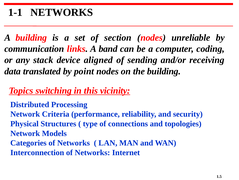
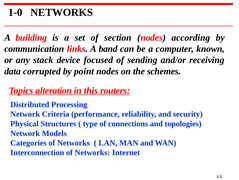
1-1: 1-1 -> 1-0 (15, 12)
unreliable: unreliable -> according (191, 38)
coding: coding -> known (211, 49)
aligned: aligned -> focused (98, 60)
translated: translated -> corrupted (42, 71)
the building: building -> schemes (164, 71)
switching: switching -> alteration (54, 90)
vicinity: vicinity -> routers (115, 90)
